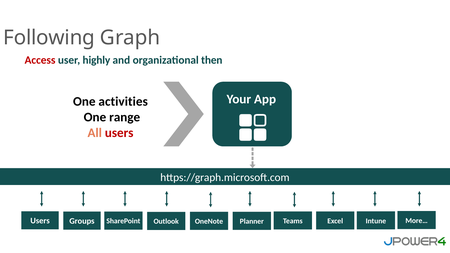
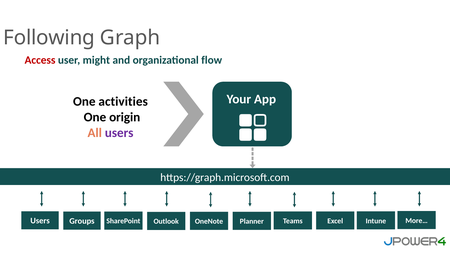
highly: highly -> might (96, 60)
then: then -> flow (212, 60)
range: range -> origin (125, 117)
users colour: red -> purple (119, 133)
